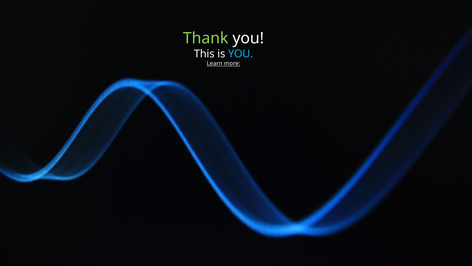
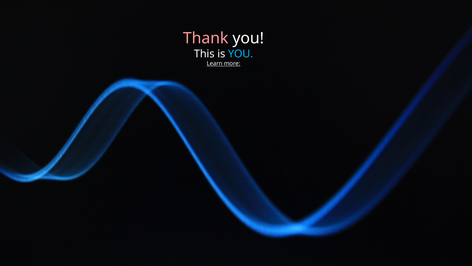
Thank colour: light green -> pink (206, 38)
